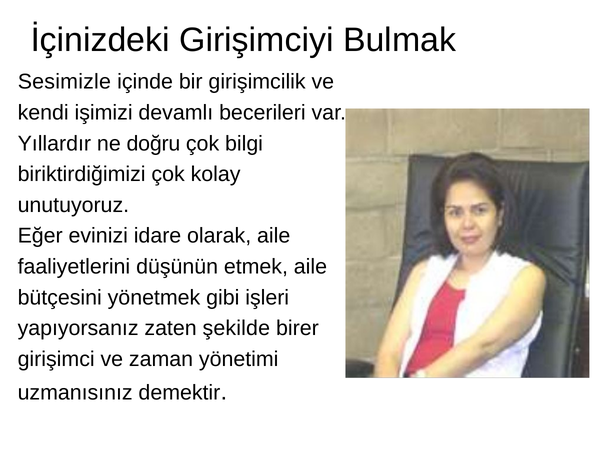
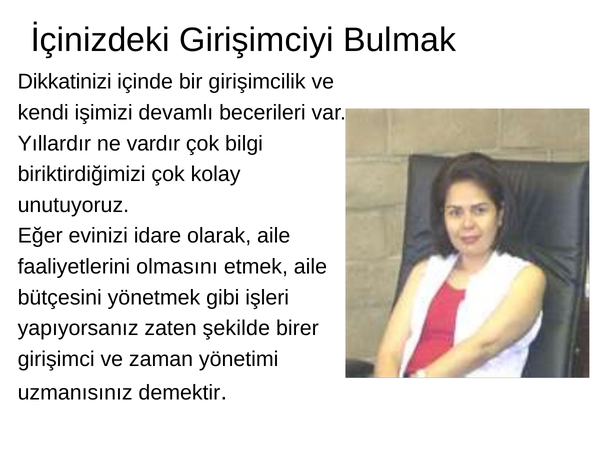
Sesimizle: Sesimizle -> Dikkatinizi (65, 82)
doğru: doğru -> vardır (153, 144)
düşünün: düşünün -> olmasını (177, 267)
